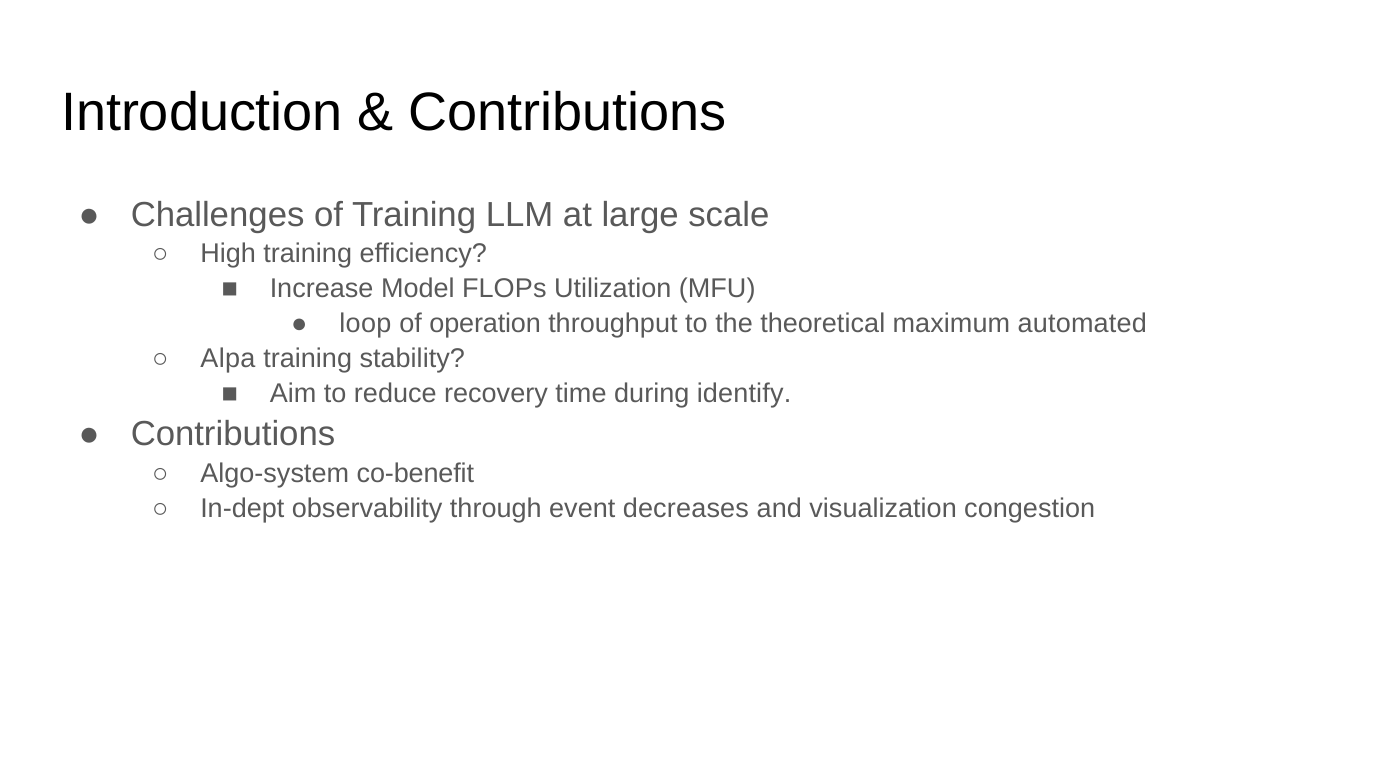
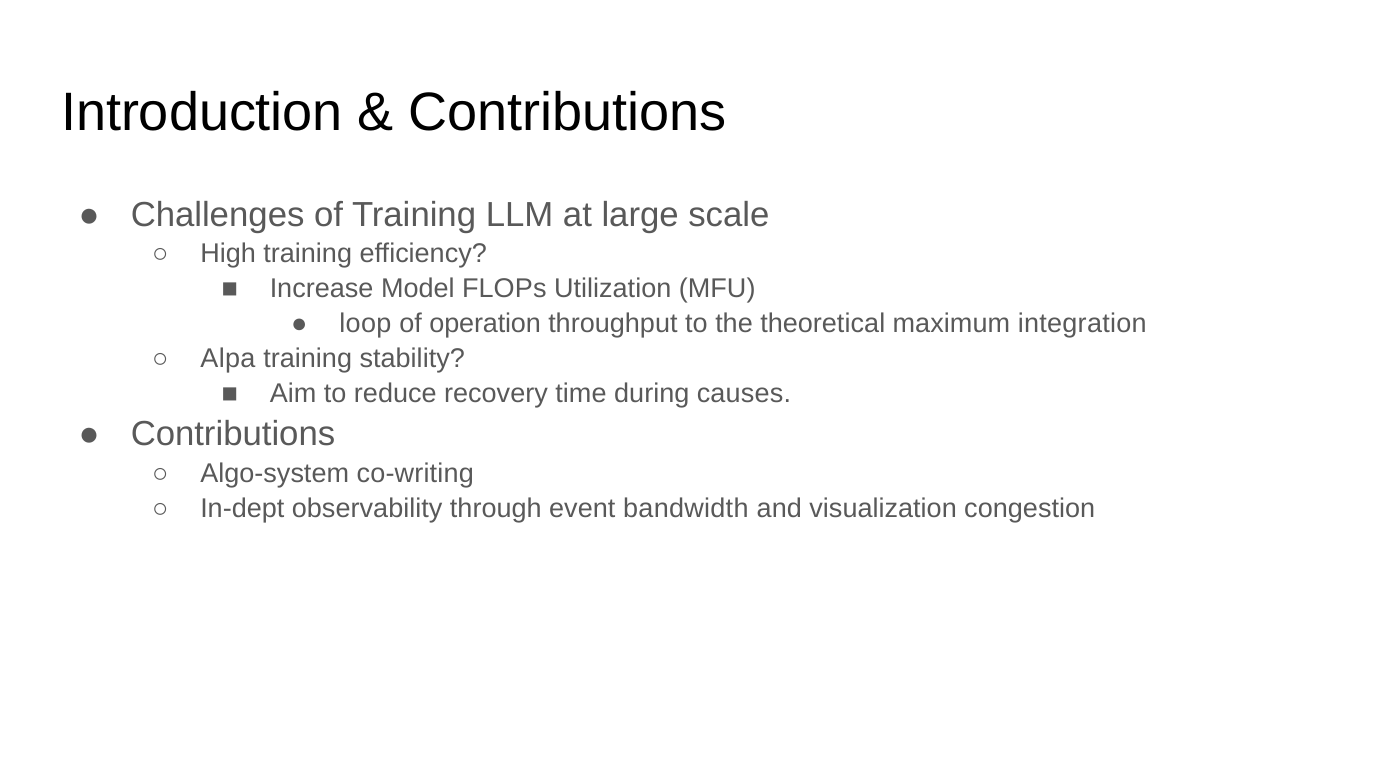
automated: automated -> integration (1082, 324)
identify: identify -> causes (744, 394)
co-benefit: co-benefit -> co-writing (415, 473)
decreases: decreases -> bandwidth (686, 508)
